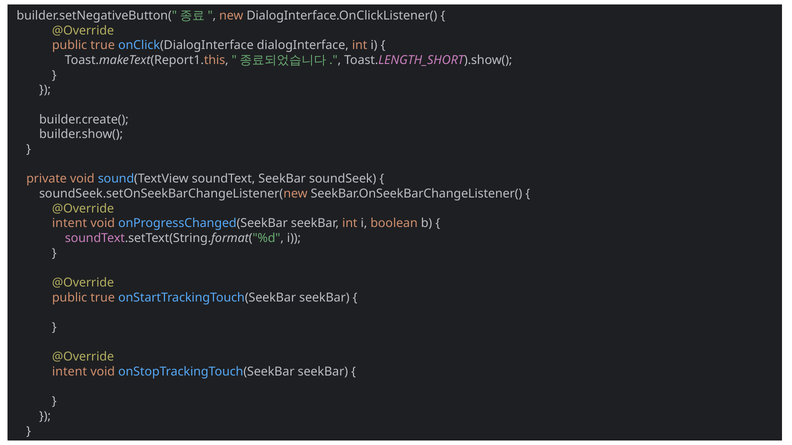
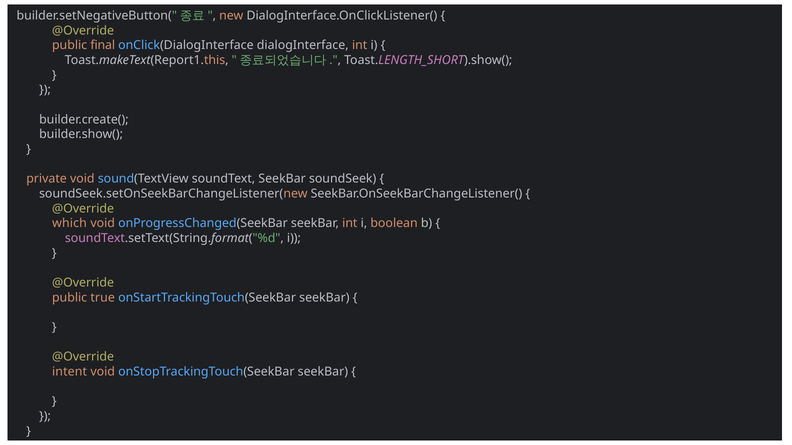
true: true -> final (103, 45)
intent: intent -> which (70, 224)
